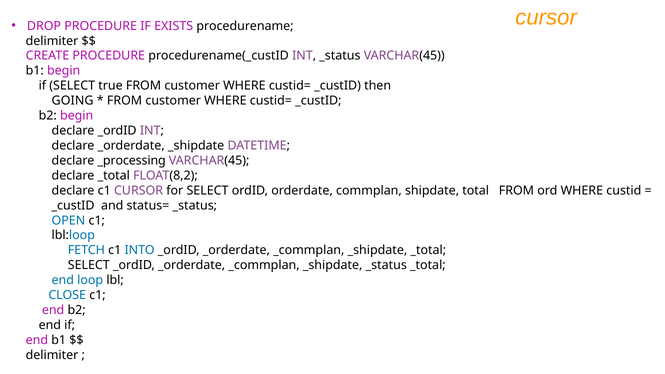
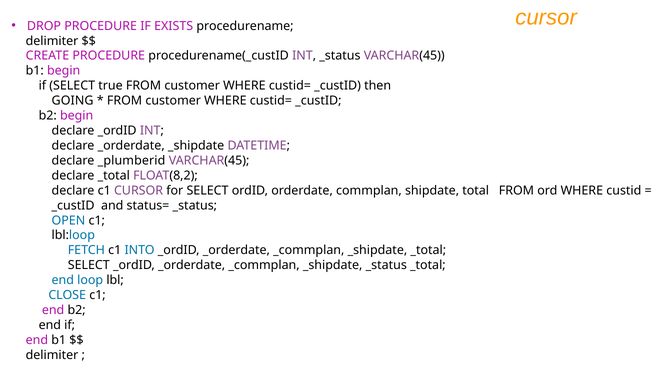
_processing: _processing -> _plumberid (132, 161)
